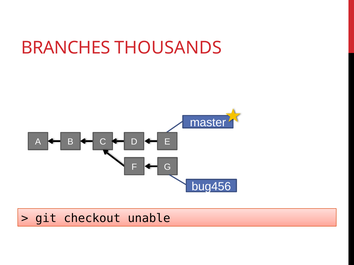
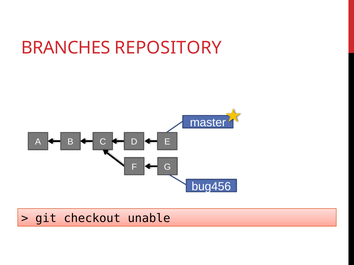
THOUSANDS: THOUSANDS -> REPOSITORY (168, 48)
